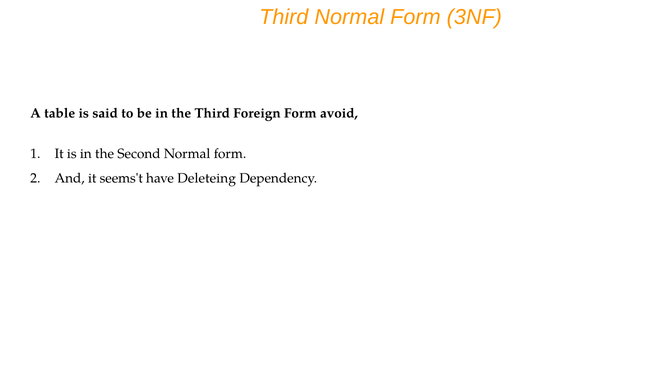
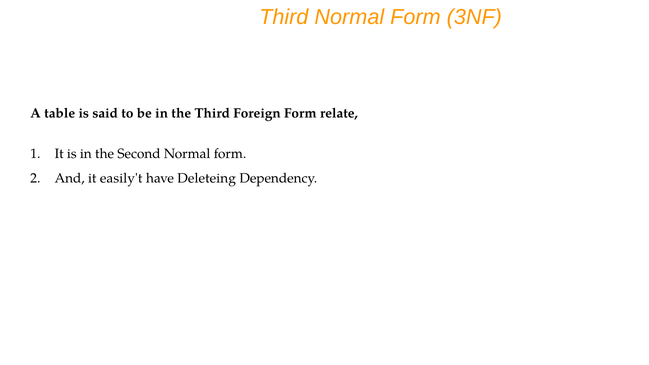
avoid: avoid -> relate (339, 113)
seems't: seems't -> easily't (121, 178)
